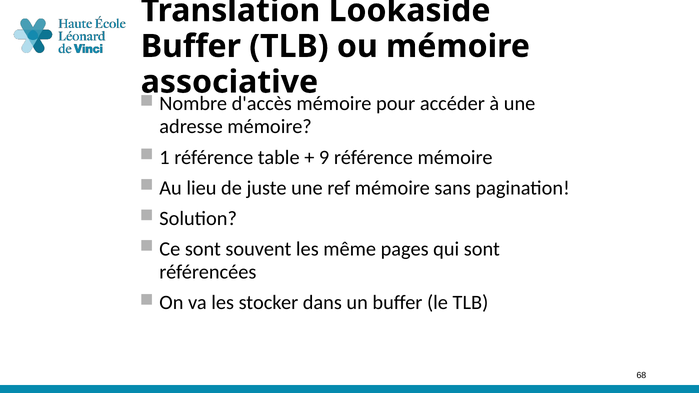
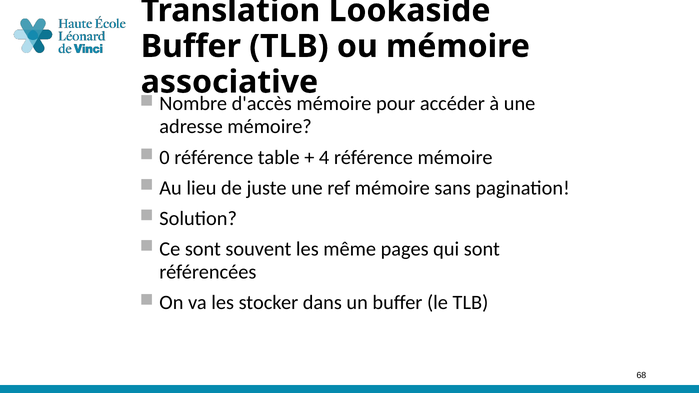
1: 1 -> 0 (165, 157)
9: 9 -> 4 (324, 157)
